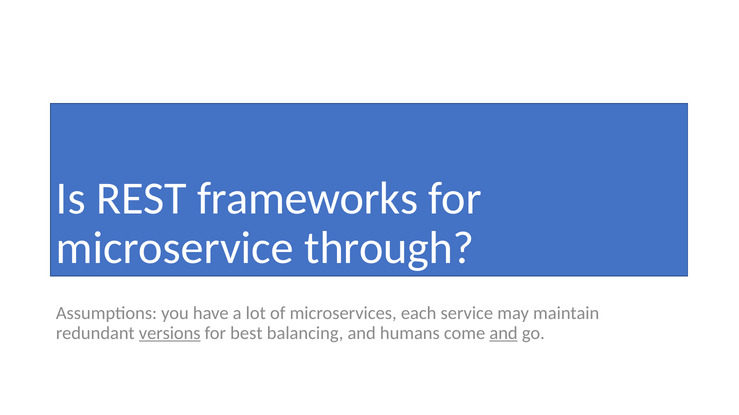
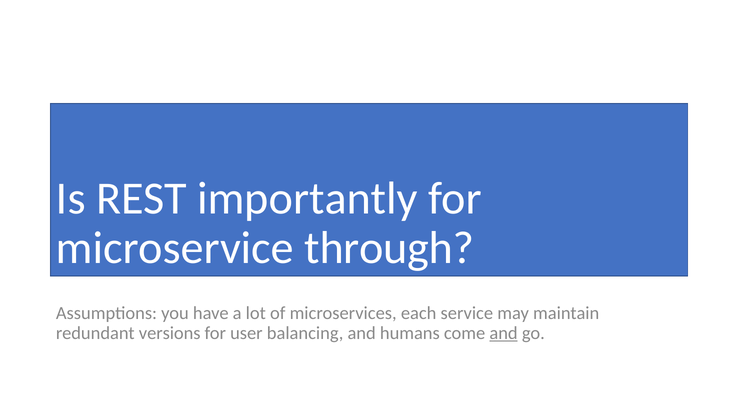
frameworks: frameworks -> importantly (307, 199)
versions underline: present -> none (170, 334)
best: best -> user (246, 334)
